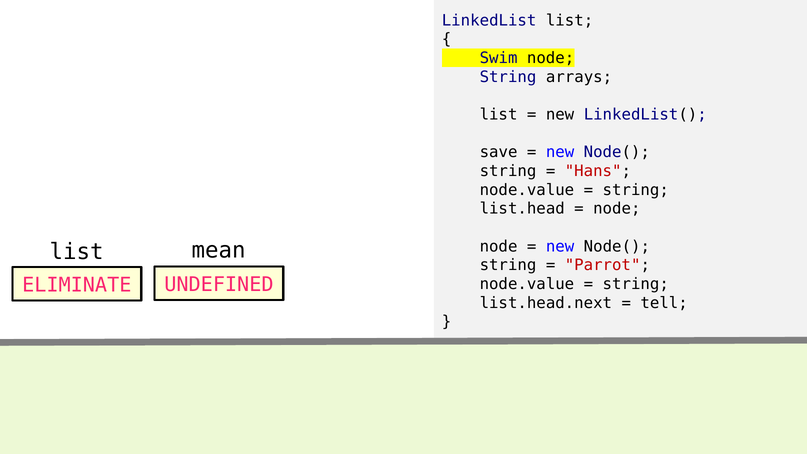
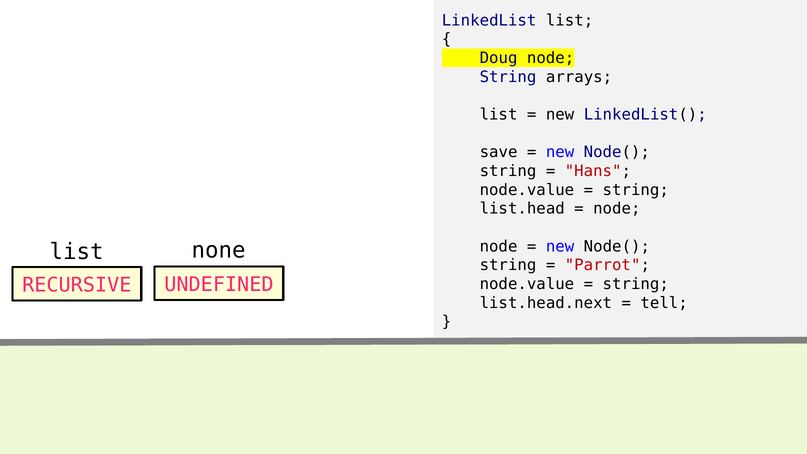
Swim: Swim -> Doug (499, 58)
mean: mean -> none (219, 250)
ELIMINATE: ELIMINATE -> RECURSIVE (77, 285)
